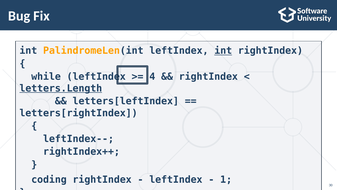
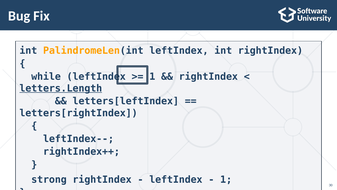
int underline: present -> none (223, 51)
4: 4 -> 1 (152, 76)
coding: coding -> strong (49, 179)
